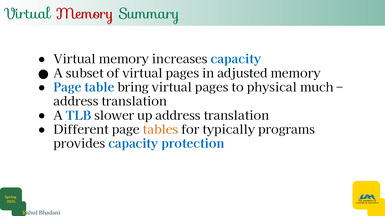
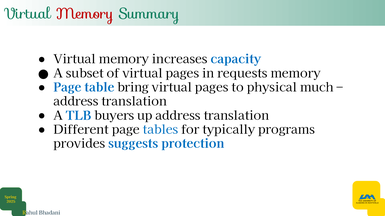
adjusted: adjusted -> requests (242, 74)
slower: slower -> buyers (114, 116)
tables colour: orange -> blue (160, 130)
provides capacity: capacity -> suggests (133, 144)
